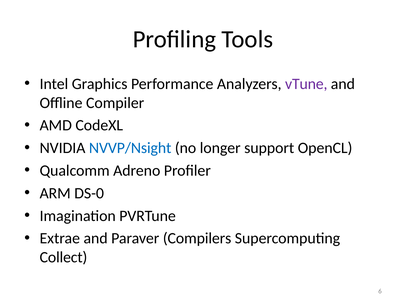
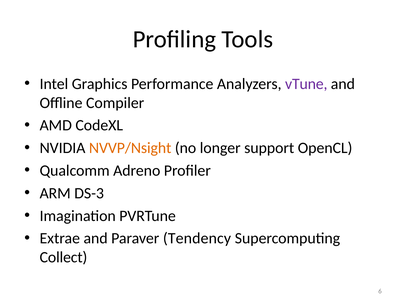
NVVP/Nsight colour: blue -> orange (130, 148)
DS-0: DS-0 -> DS-3 (89, 193)
Compilers: Compilers -> Tendency (197, 238)
